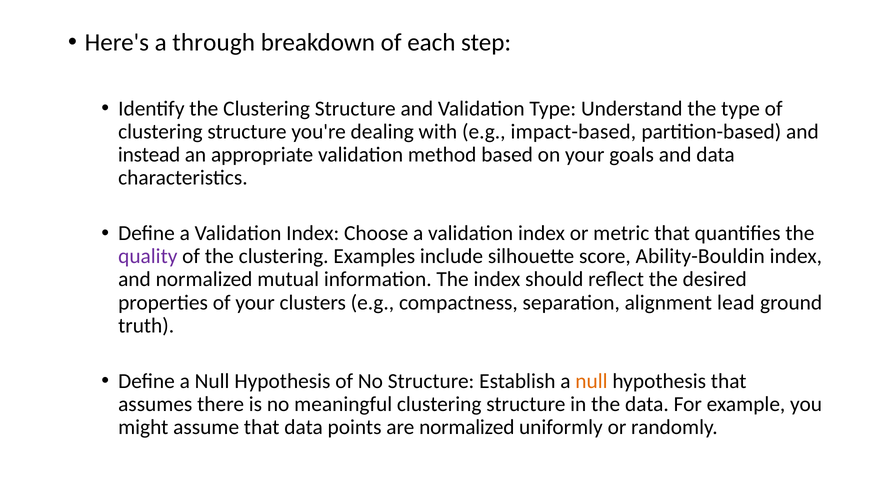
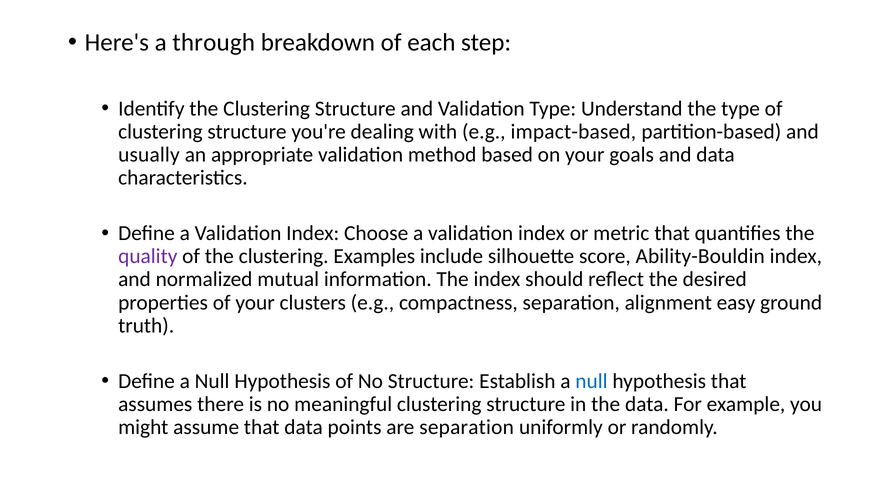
instead: instead -> usually (149, 155)
lead: lead -> easy (736, 302)
null colour: orange -> blue (591, 381)
are normalized: normalized -> separation (467, 427)
